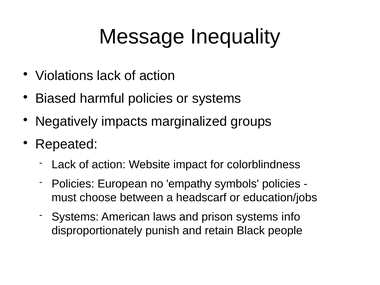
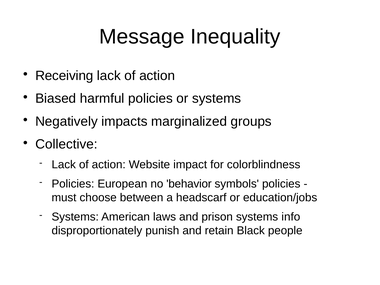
Violations: Violations -> Receiving (64, 76)
Repeated: Repeated -> Collective (66, 144)
empathy: empathy -> behavior (189, 184)
